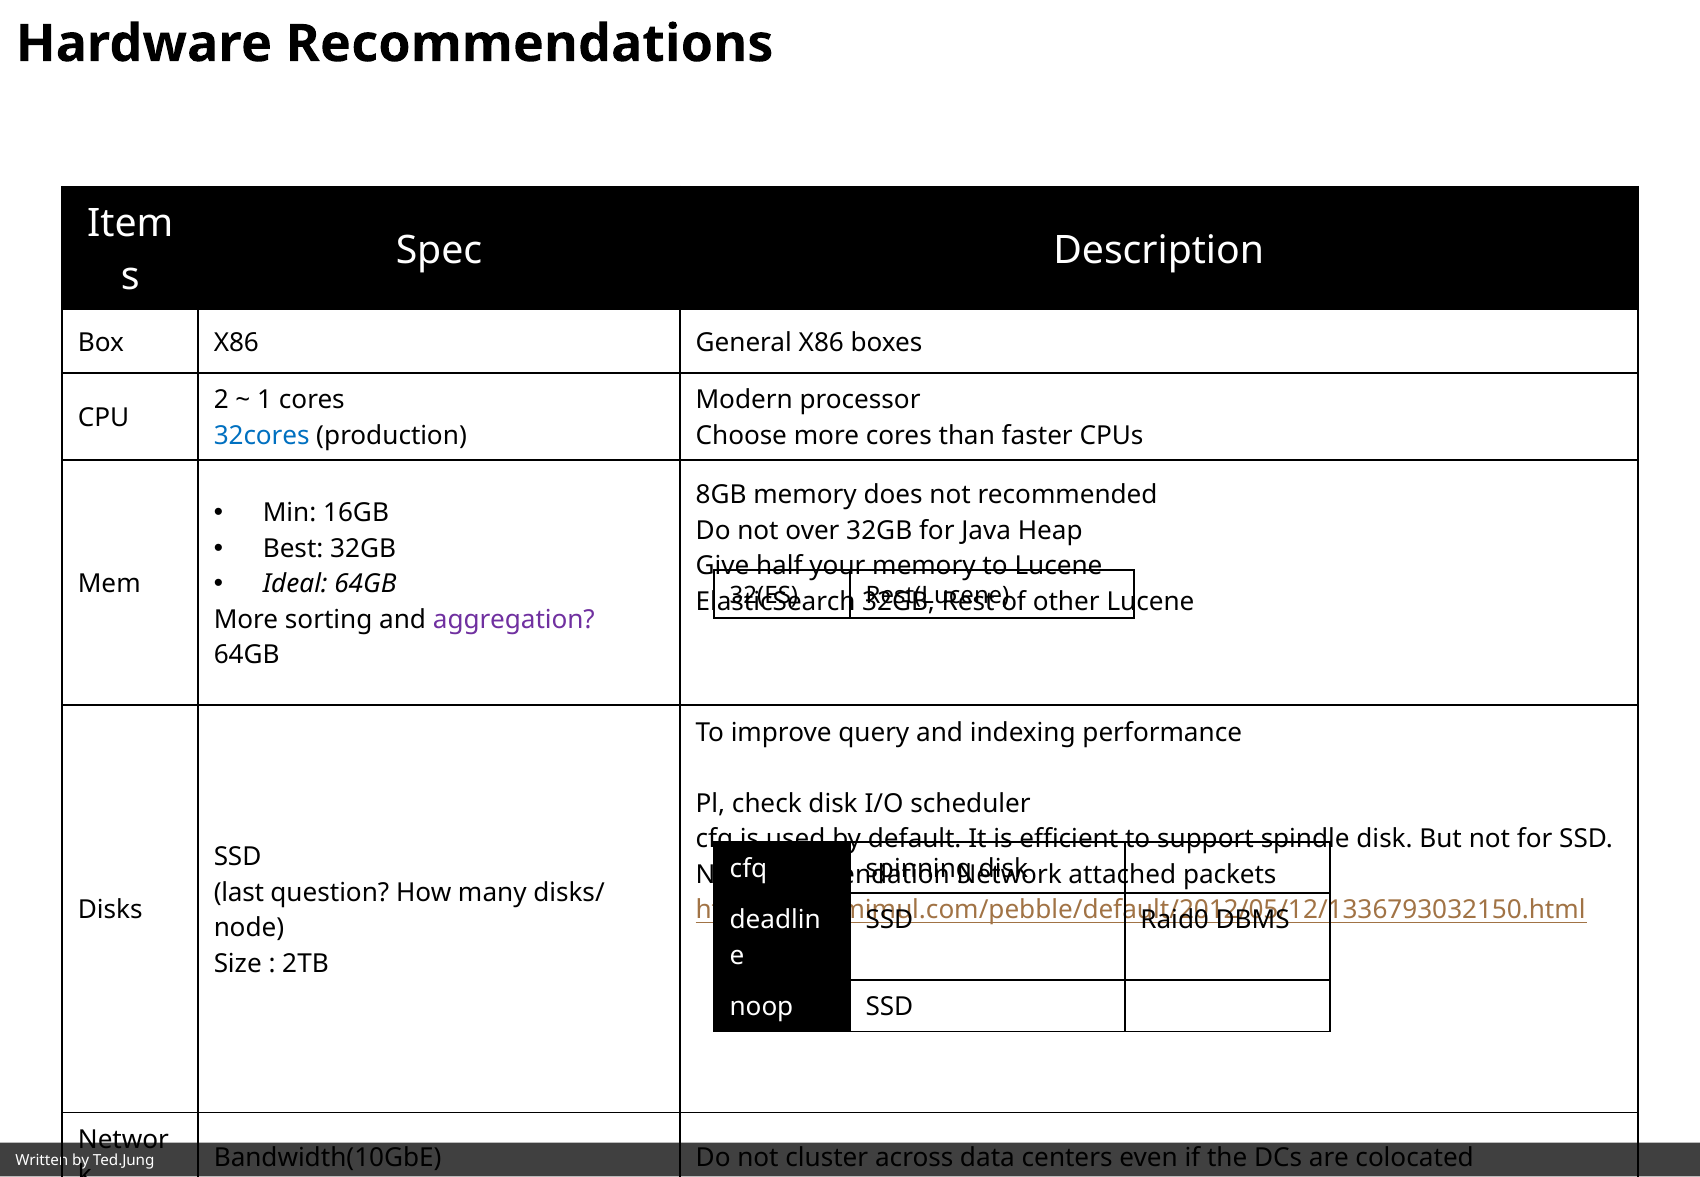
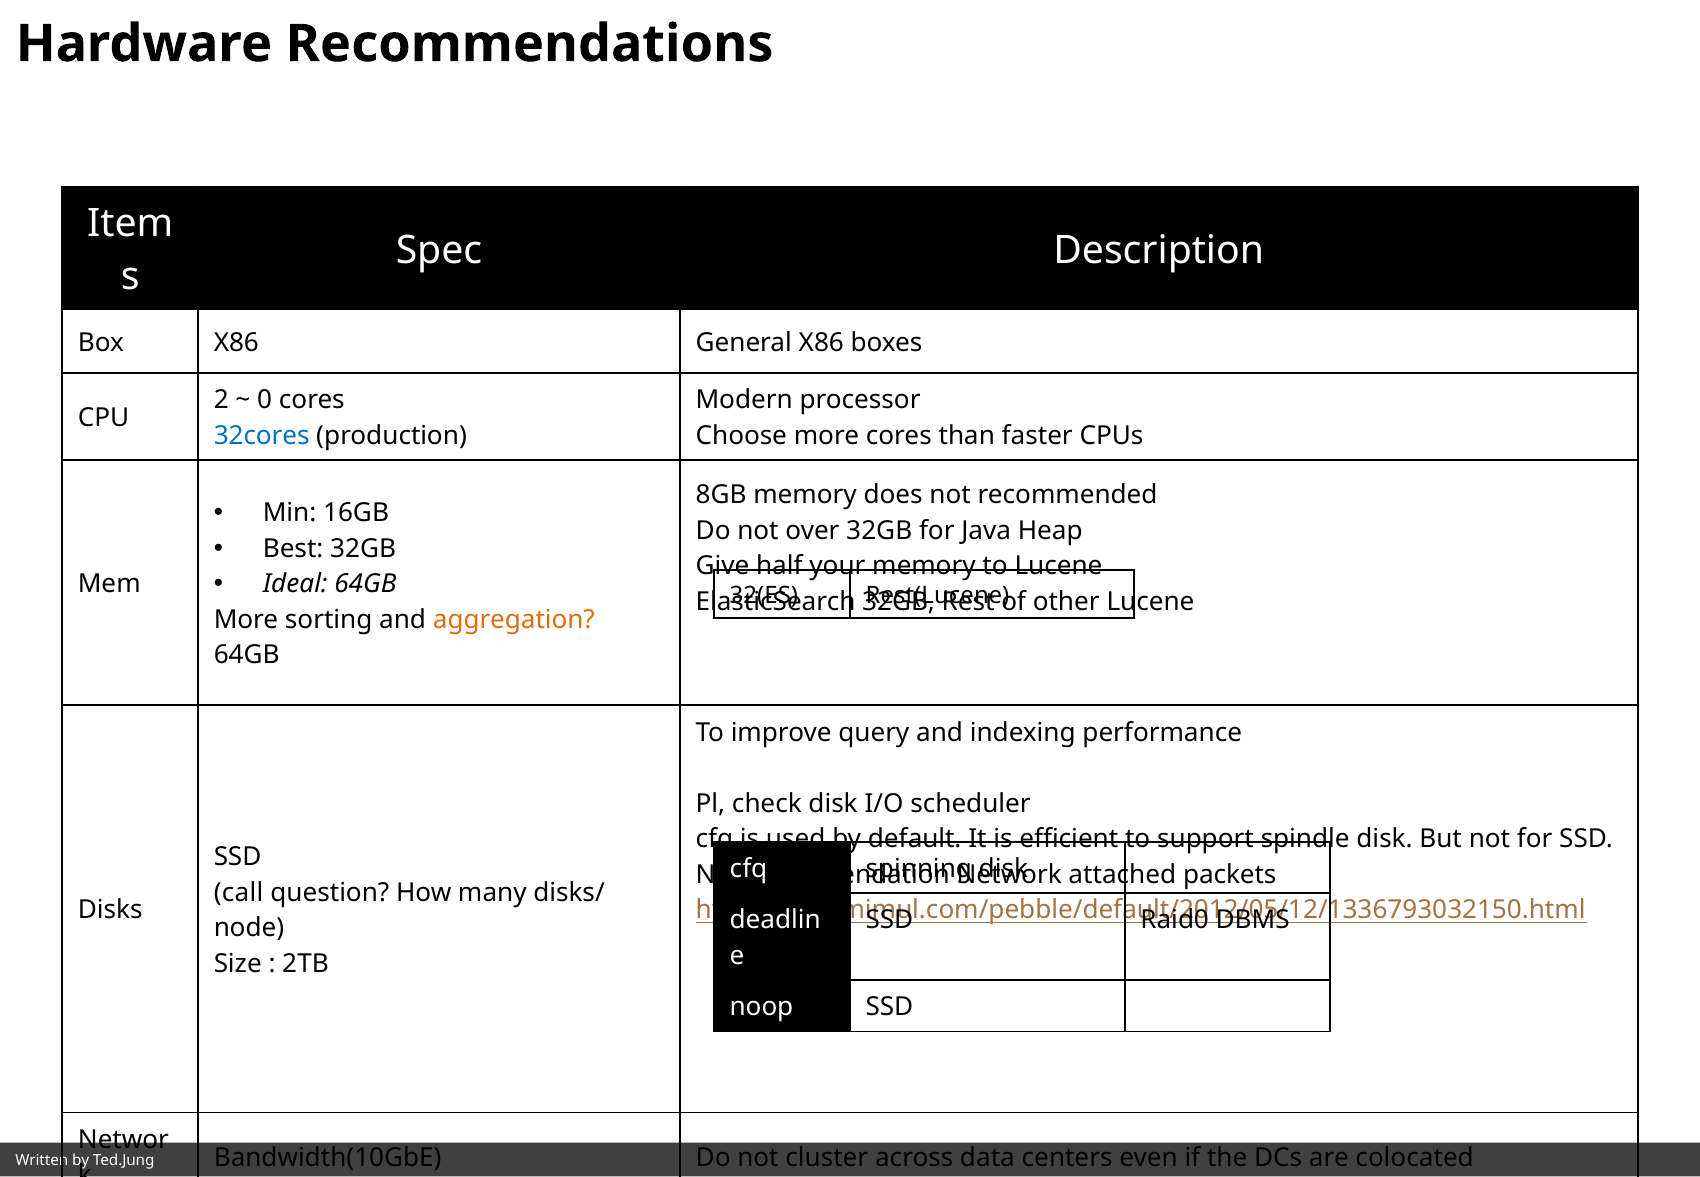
1: 1 -> 0 (265, 400)
aggregation colour: purple -> orange (514, 620)
last: last -> call (239, 892)
